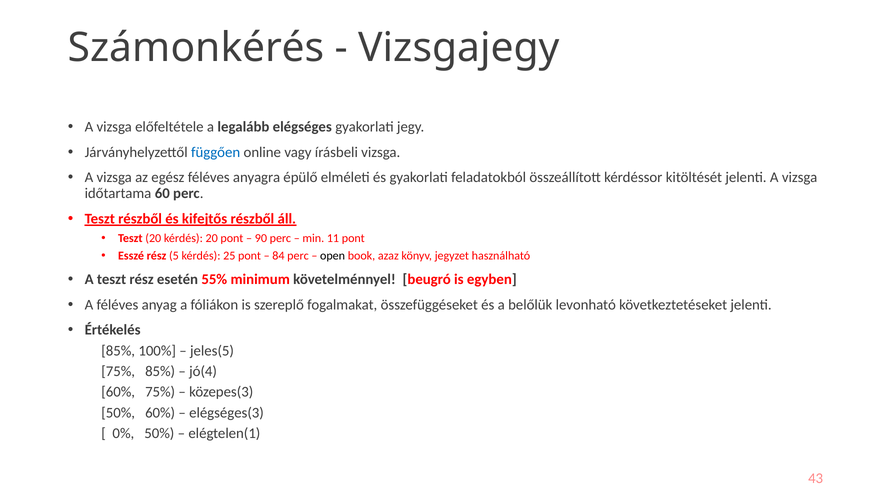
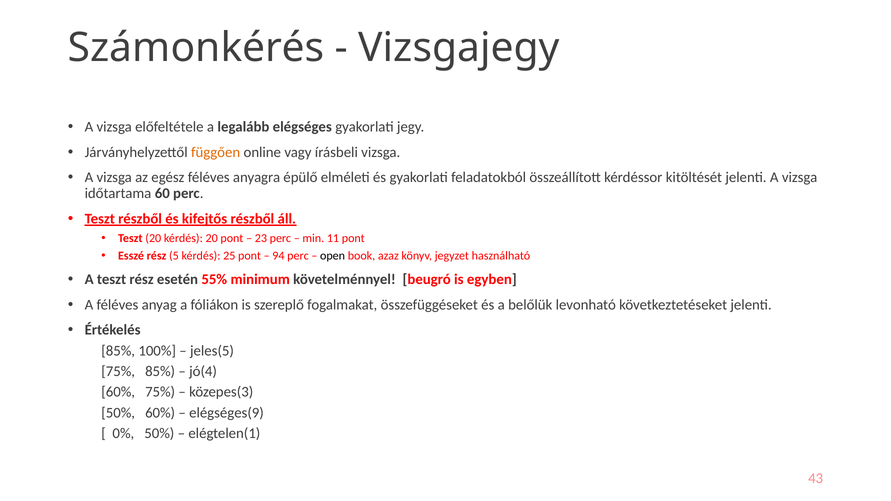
függően colour: blue -> orange (216, 152)
90: 90 -> 23 (261, 238)
84: 84 -> 94 (278, 256)
elégséges(3: elégséges(3 -> elégséges(9 (227, 413)
